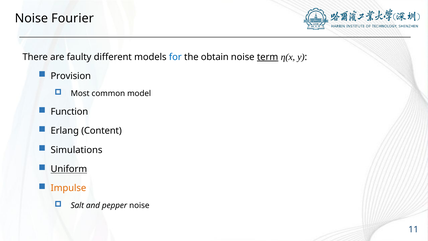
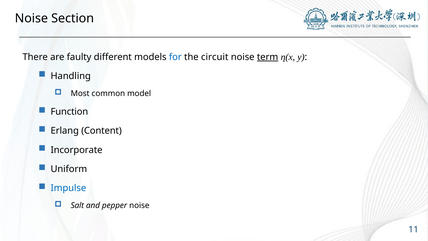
Fourier: Fourier -> Section (73, 18)
obtain: obtain -> circuit (215, 57)
Provision: Provision -> Handling (71, 76)
Simulations: Simulations -> Incorporate (77, 150)
Uniform underline: present -> none (69, 169)
Impulse colour: orange -> blue (68, 188)
